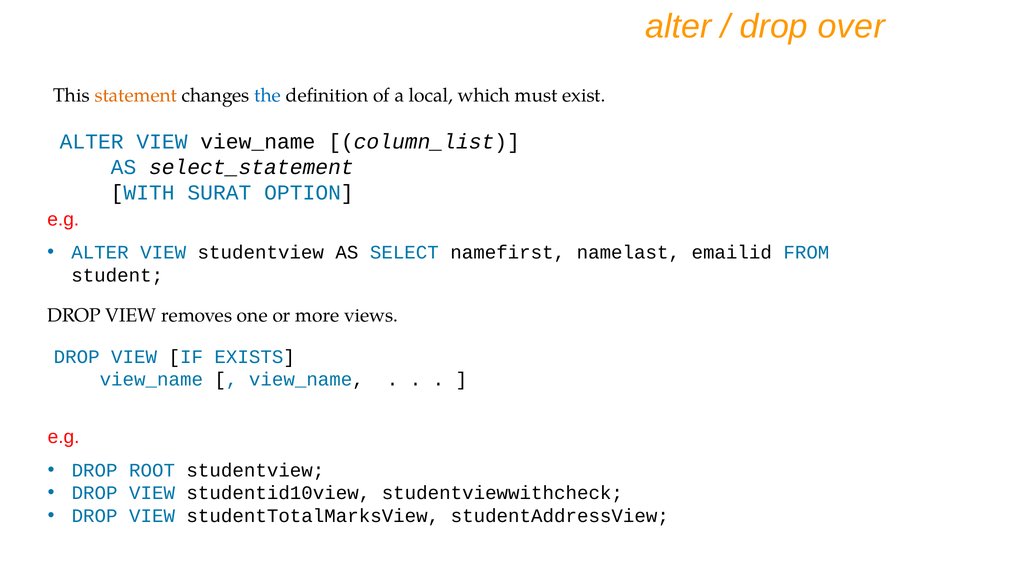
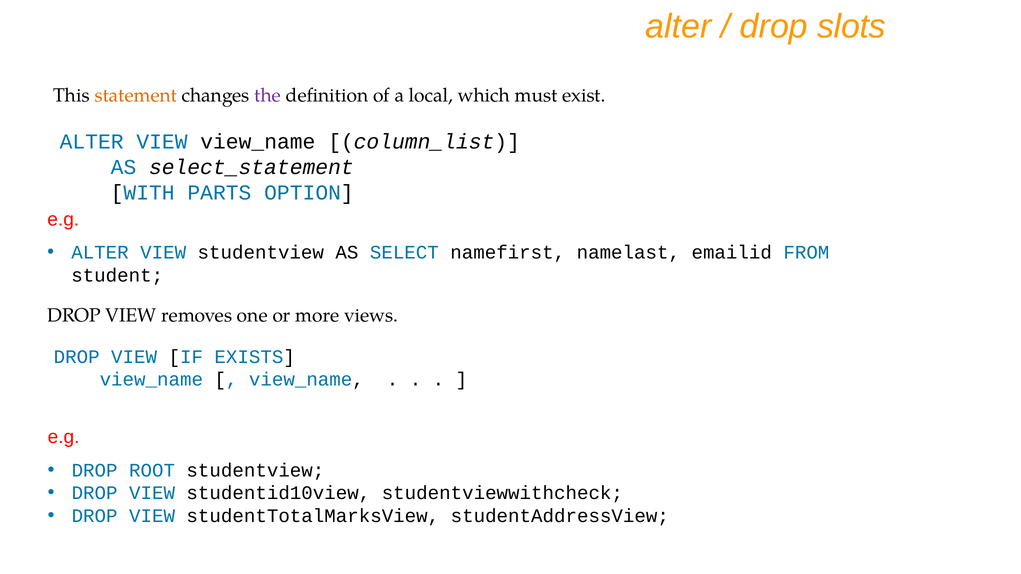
over: over -> slots (852, 27)
the colour: blue -> purple (268, 96)
SURAT: SURAT -> PARTS (219, 193)
